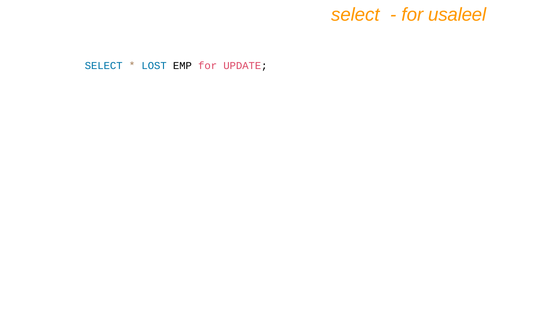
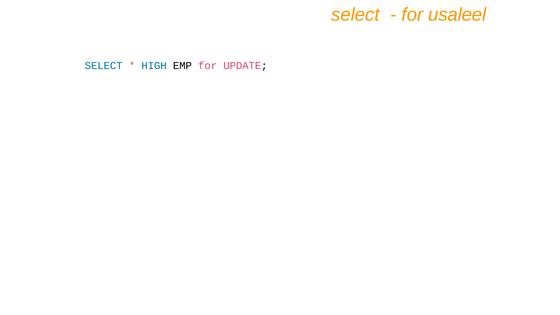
LOST: LOST -> HIGH (154, 66)
